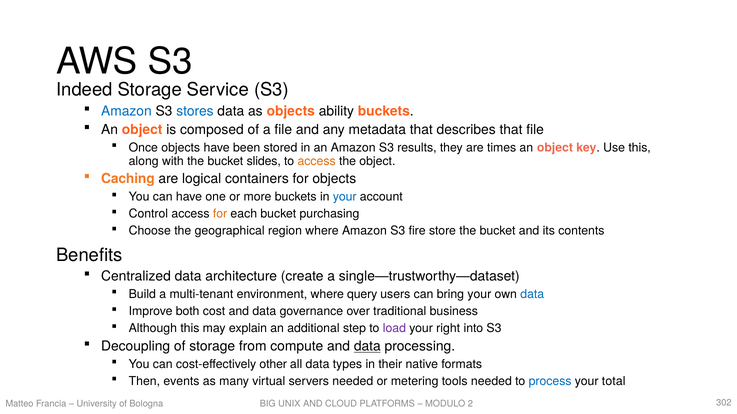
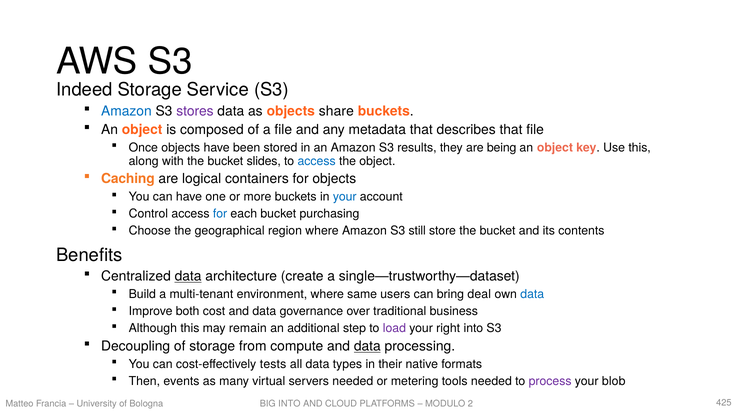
stores colour: blue -> purple (195, 111)
ability: ability -> share (336, 111)
times: times -> being (502, 148)
access colour: orange -> blue (317, 161)
for colour: orange -> blue (220, 214)
fire: fire -> still (417, 231)
data underline: none -> present (188, 277)
query: query -> same (362, 295)
bring your: your -> deal (479, 295)
explain: explain -> remain (248, 329)
other: other -> tests (273, 365)
process colour: blue -> purple (550, 382)
total: total -> blob (614, 382)
UNIX: UNIX -> INTO (289, 404)
302: 302 -> 425 (724, 403)
